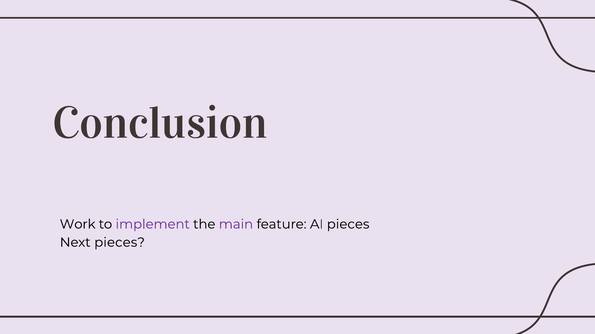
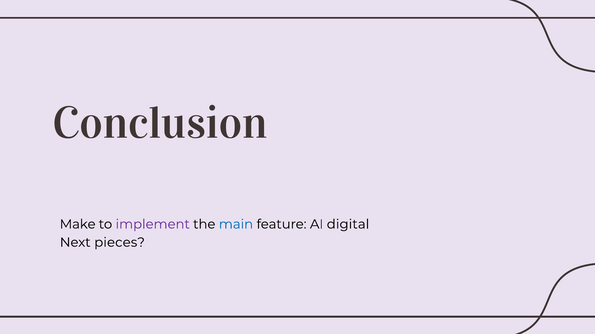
Work: Work -> Make (78, 225)
main colour: purple -> blue (236, 225)
AI pieces: pieces -> digital (348, 225)
